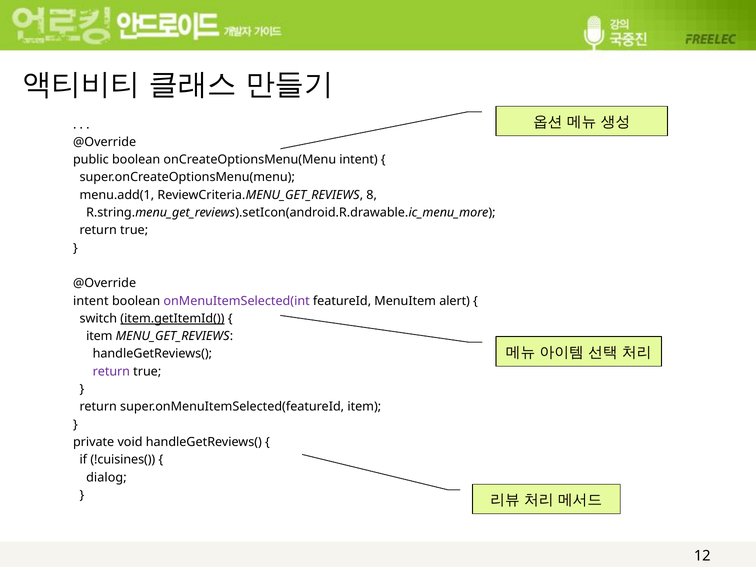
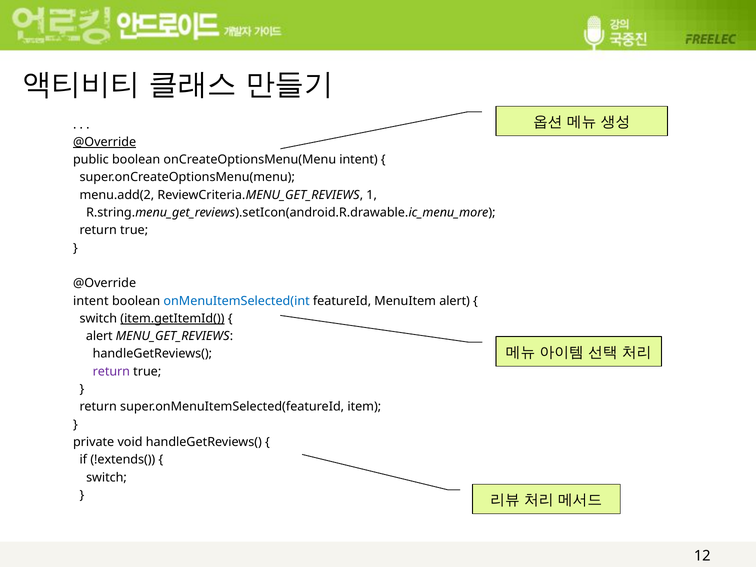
@Override underline: none -> present (105, 142)
menu.add(1: menu.add(1 -> menu.add(2 (117, 195)
8: 8 -> 1 (372, 195)
onMenuItemSelected(int colour: purple -> blue (237, 301)
item: item -> alert (99, 336)
!cuisines(: !cuisines( -> !extends( (123, 460)
dialog: dialog -> switch (106, 477)
